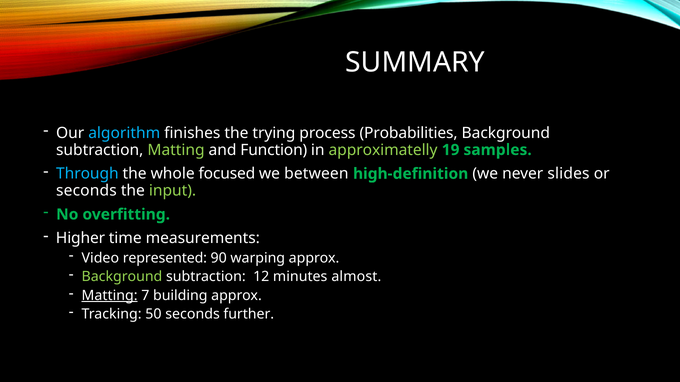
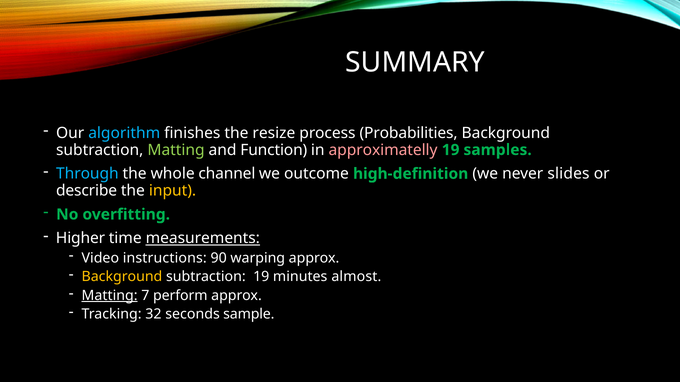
trying: trying -> resize (274, 133)
approximatelly colour: light green -> pink (383, 150)
focused: focused -> channel (227, 174)
between: between -> outcome (316, 174)
seconds: seconds -> describe (87, 191)
input colour: light green -> yellow (173, 191)
measurements underline: none -> present (203, 239)
represented: represented -> instructions (165, 258)
Background colour: light green -> yellow (122, 277)
subtraction 12: 12 -> 19 (261, 277)
building: building -> perform (180, 296)
50: 50 -> 32 (153, 315)
further: further -> sample (249, 315)
